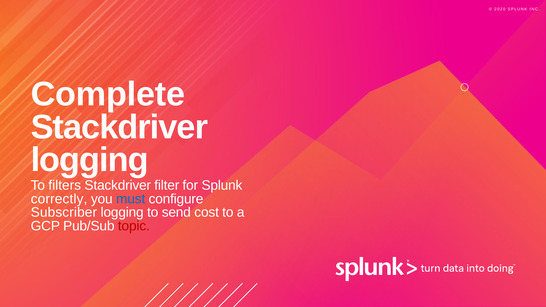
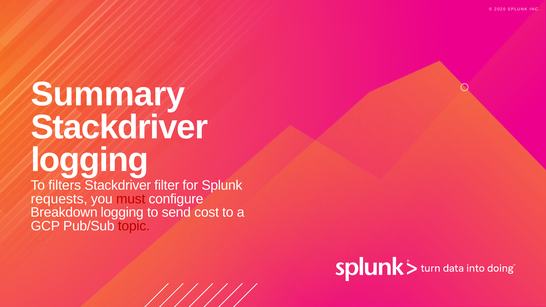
Complete: Complete -> Summary (108, 94)
correctly: correctly -> requests (59, 199)
must colour: blue -> red (131, 199)
Subscriber: Subscriber -> Breakdown (64, 213)
